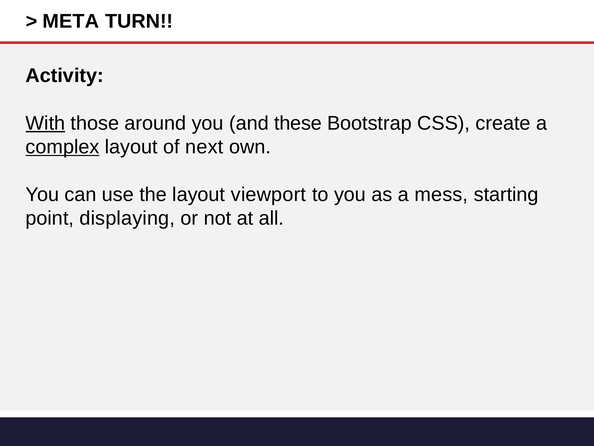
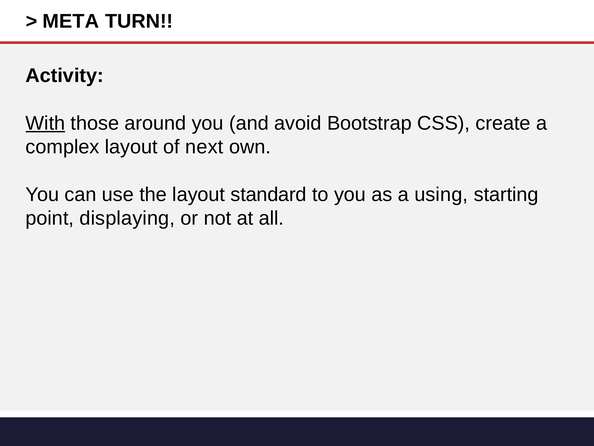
these: these -> avoid (298, 123)
complex underline: present -> none (62, 147)
viewport: viewport -> standard (269, 194)
mess: mess -> using (441, 194)
